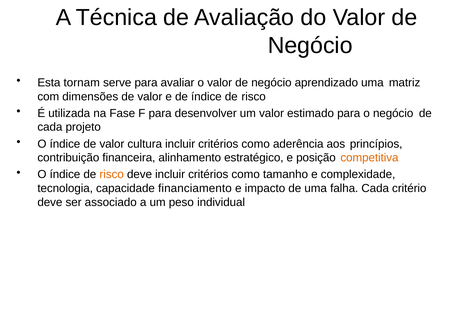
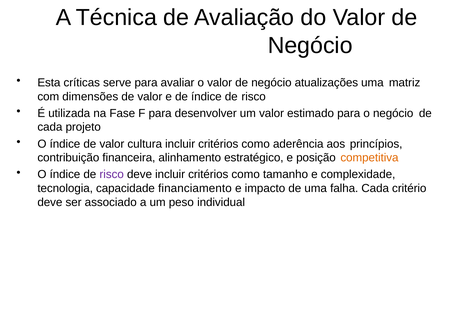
tornam: tornam -> críticas (82, 83)
aprendizado: aprendizado -> atualizações (326, 83)
risco colour: orange -> purple (112, 174)
